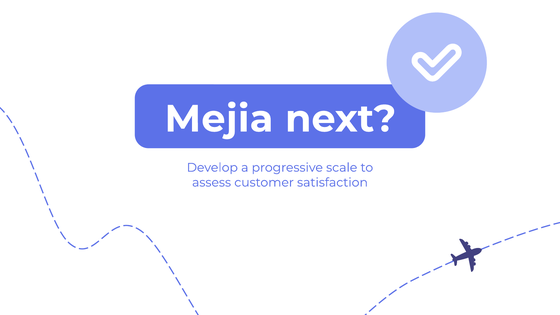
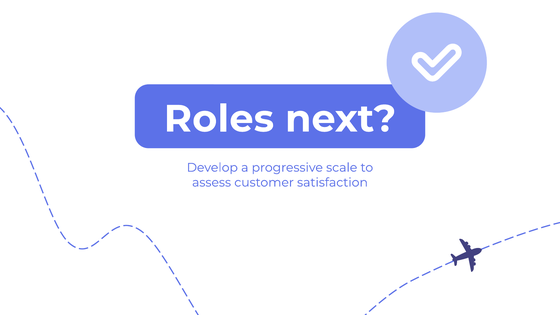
Mejia: Mejia -> Roles (219, 119)
